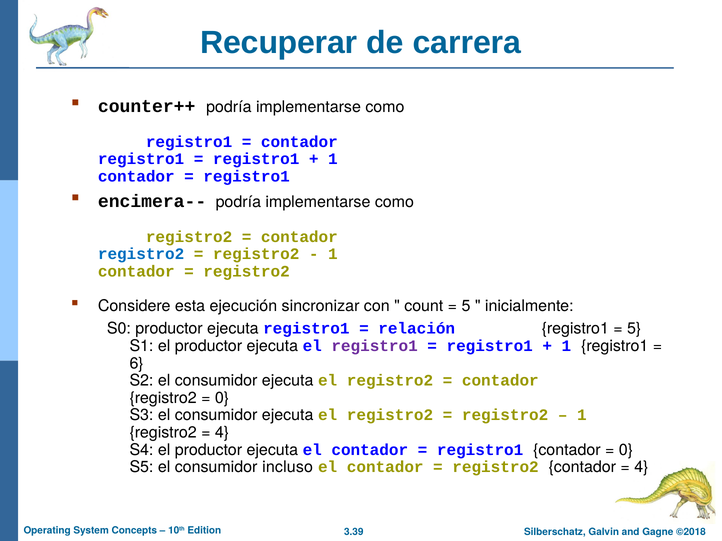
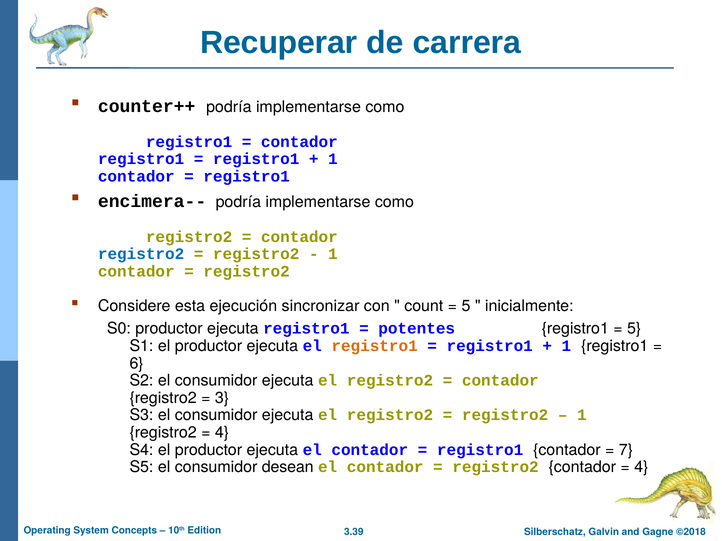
relación: relación -> potentes (417, 329)
registro1 colour: purple -> orange (375, 346)
0: 0 -> 3 (222, 398)
0: 0 -> 7 (626, 450)
incluso: incluso -> desean (288, 467)
